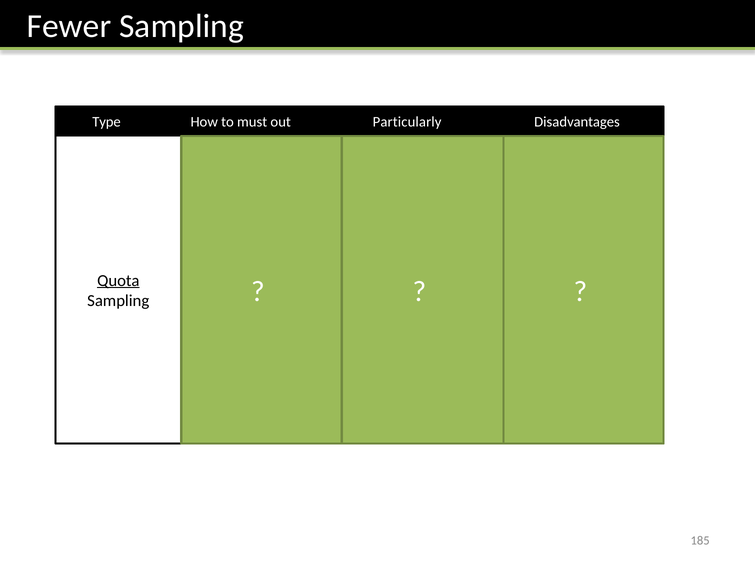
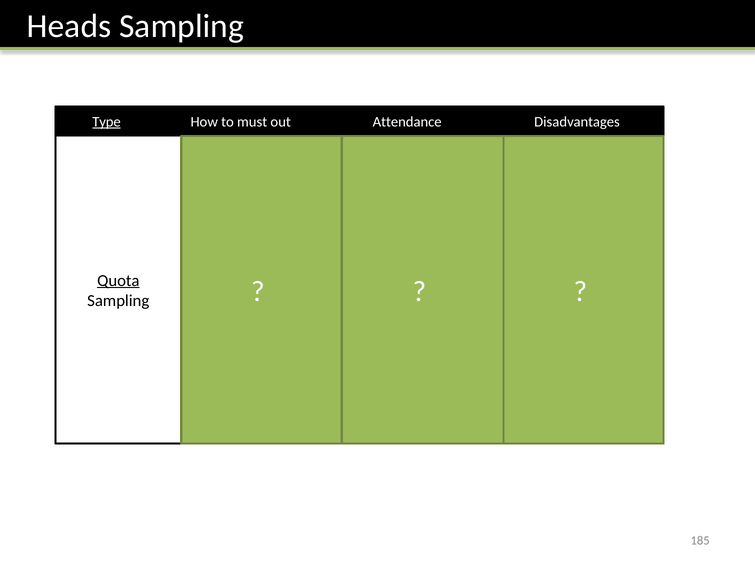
Fewer: Fewer -> Heads (69, 26)
Type underline: none -> present (107, 122)
Particularly: Particularly -> Attendance (407, 122)
